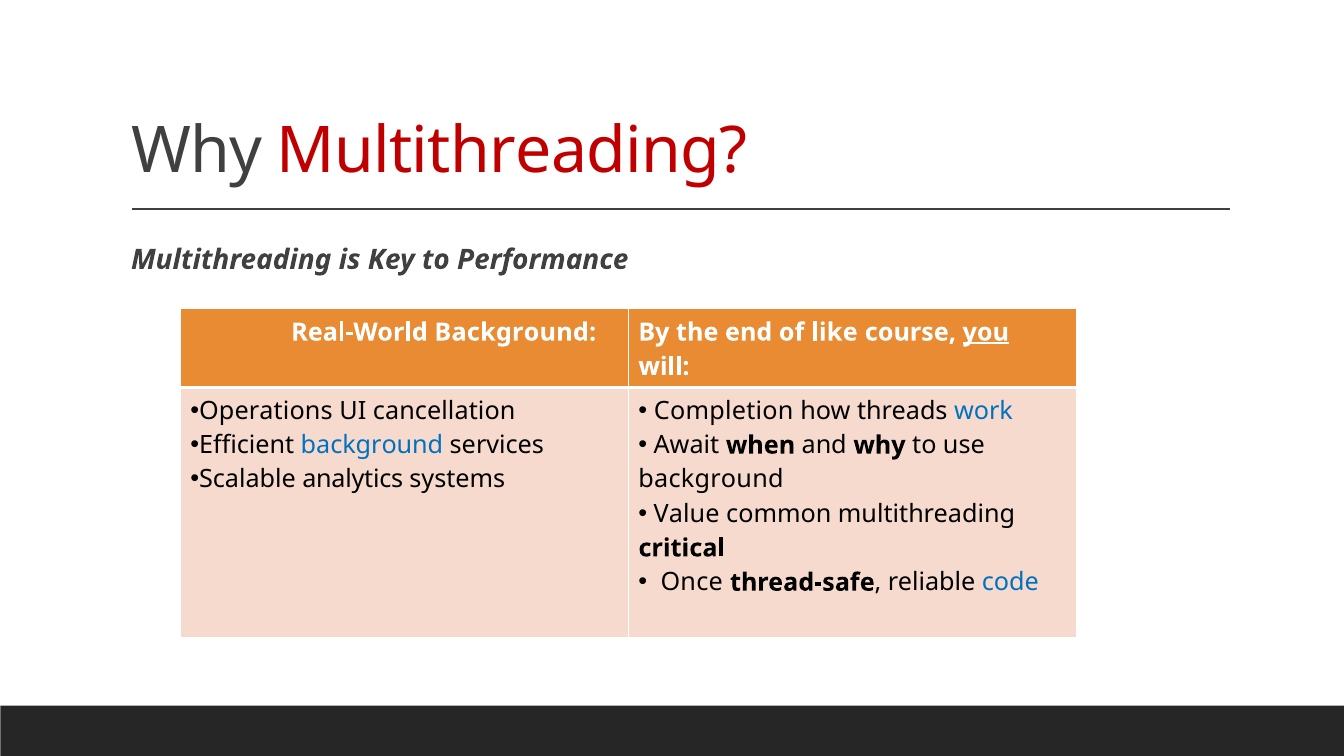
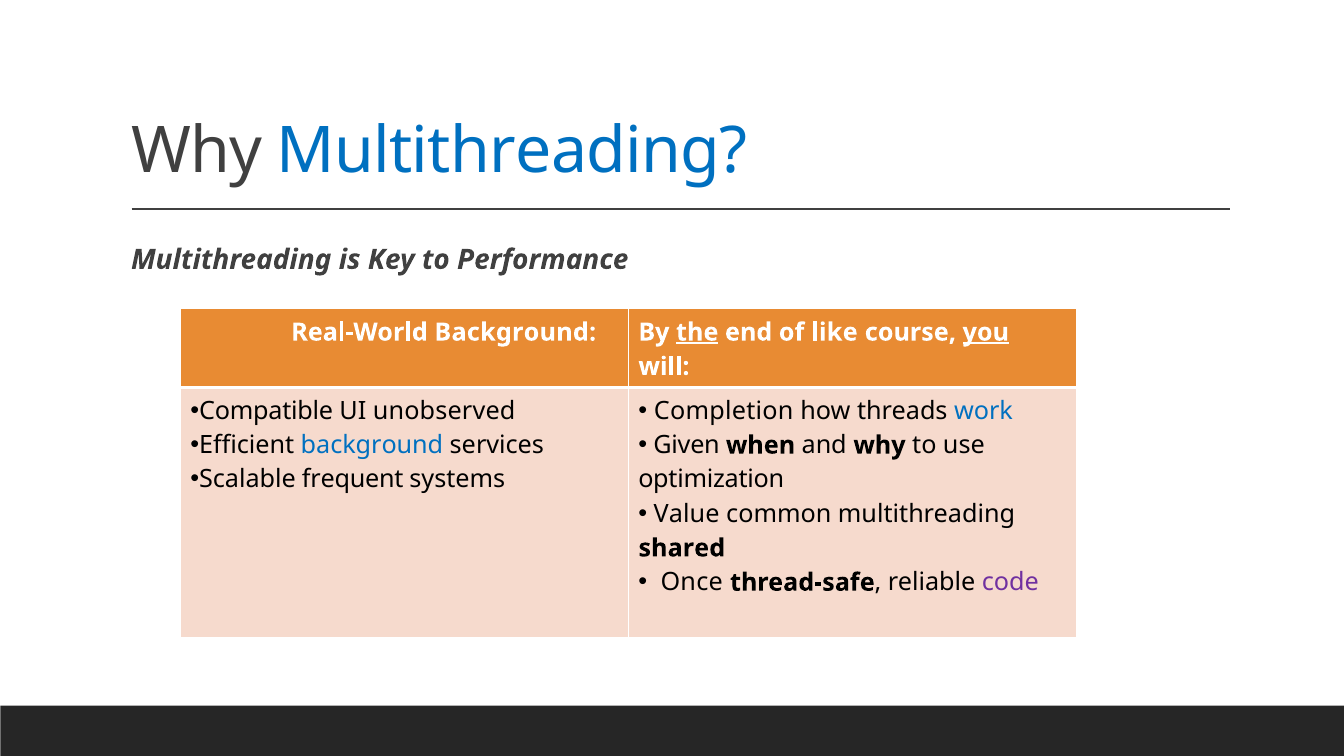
Multithreading colour: red -> blue (512, 151)
the underline: none -> present (697, 332)
Operations: Operations -> Compatible (266, 411)
cancellation: cancellation -> unobserved (444, 411)
Await: Await -> Given (687, 445)
analytics: analytics -> frequent (353, 480)
background: background -> optimization (711, 480)
critical: critical -> shared (682, 548)
code colour: blue -> purple (1010, 582)
